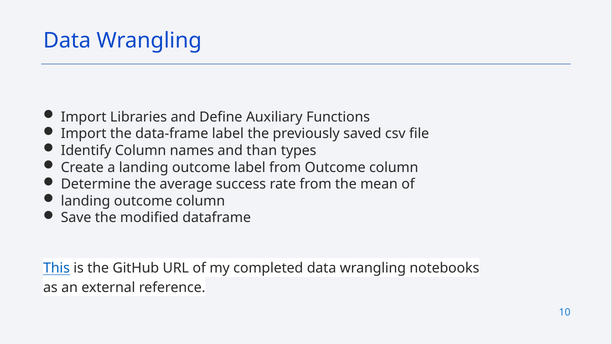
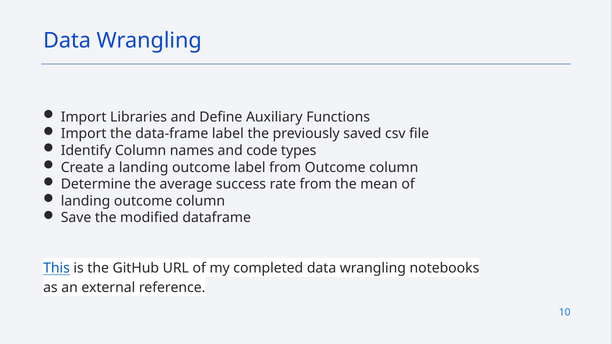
than: than -> code (262, 151)
